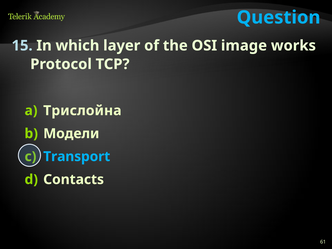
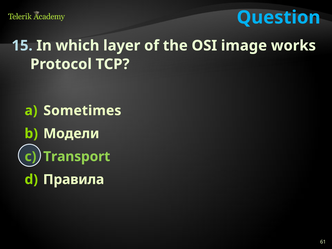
Трислойна: Трислойна -> Sometimes (82, 111)
Transport colour: light blue -> light green (77, 157)
Contacts: Contacts -> Правила (74, 180)
